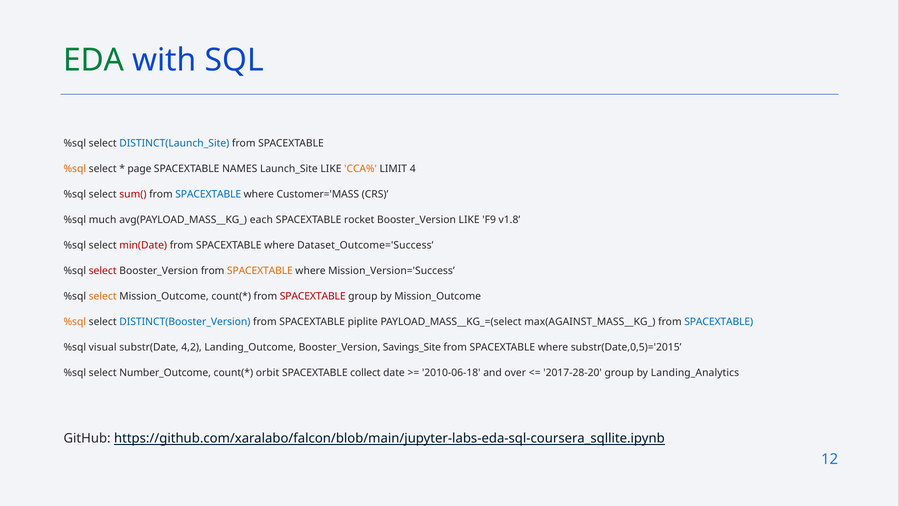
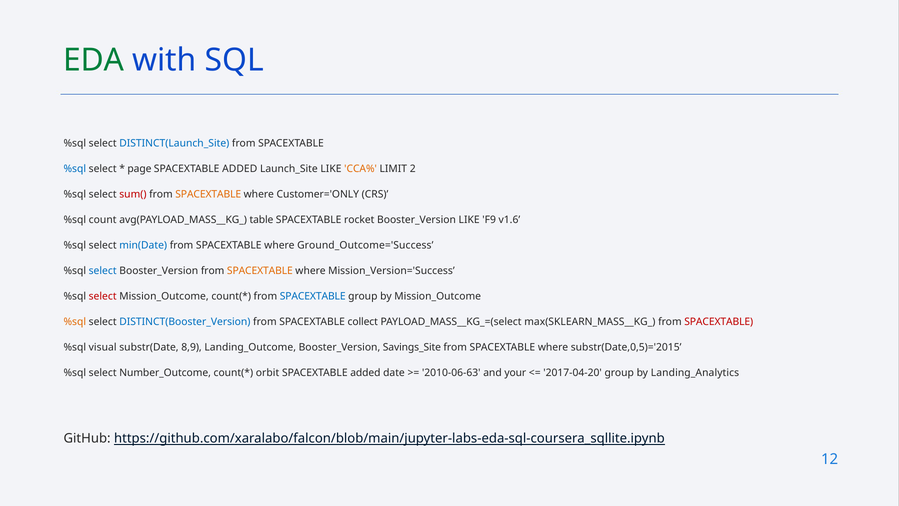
%sql colour: orange -> blue (75, 169)
NAMES: NAMES -> ADDED (240, 169)
4: 4 -> 2 (413, 169)
SPACEXTABLE colour: blue -> orange (208, 194)
Customer='MASS: Customer='MASS -> Customer='ONLY (318, 194)
much: much -> count (103, 220)
each: each -> table (261, 220)
v1.8: v1.8 -> v1.6 (509, 220)
min(Date colour: red -> blue (143, 245)
Dataset_Outcome='Success: Dataset_Outcome='Success -> Ground_Outcome='Success (365, 245)
select colour: red -> blue (103, 271)
select colour: orange -> red (103, 296)
SPACEXTABLE colour: red -> blue (313, 296)
piplite: piplite -> collect (363, 322)
max(AGAINST_MASS__KG_: max(AGAINST_MASS__KG_ -> max(SKLEARN_MASS__KG_ (590, 322)
SPACEXTABLE colour: blue -> red (719, 322)
4,2: 4,2 -> 8,9 (192, 347)
collect: collect -> added (365, 373)
2010-06-18: 2010-06-18 -> 2010-06-63 (451, 373)
over: over -> your (515, 373)
2017-28-20: 2017-28-20 -> 2017-04-20 (573, 373)
